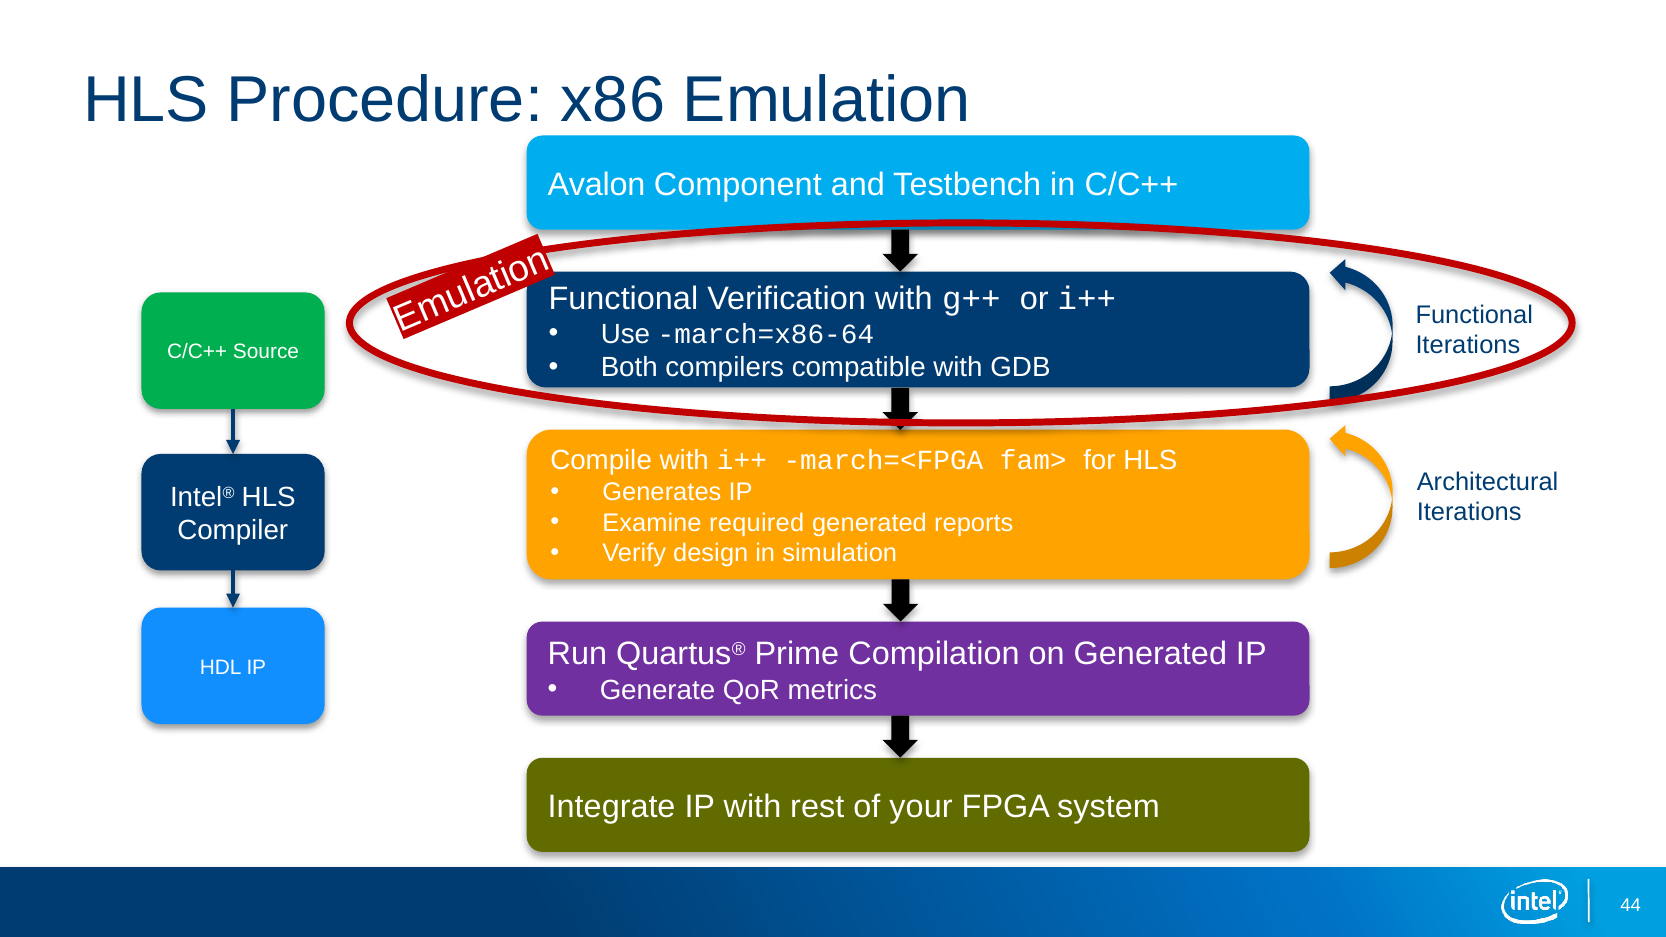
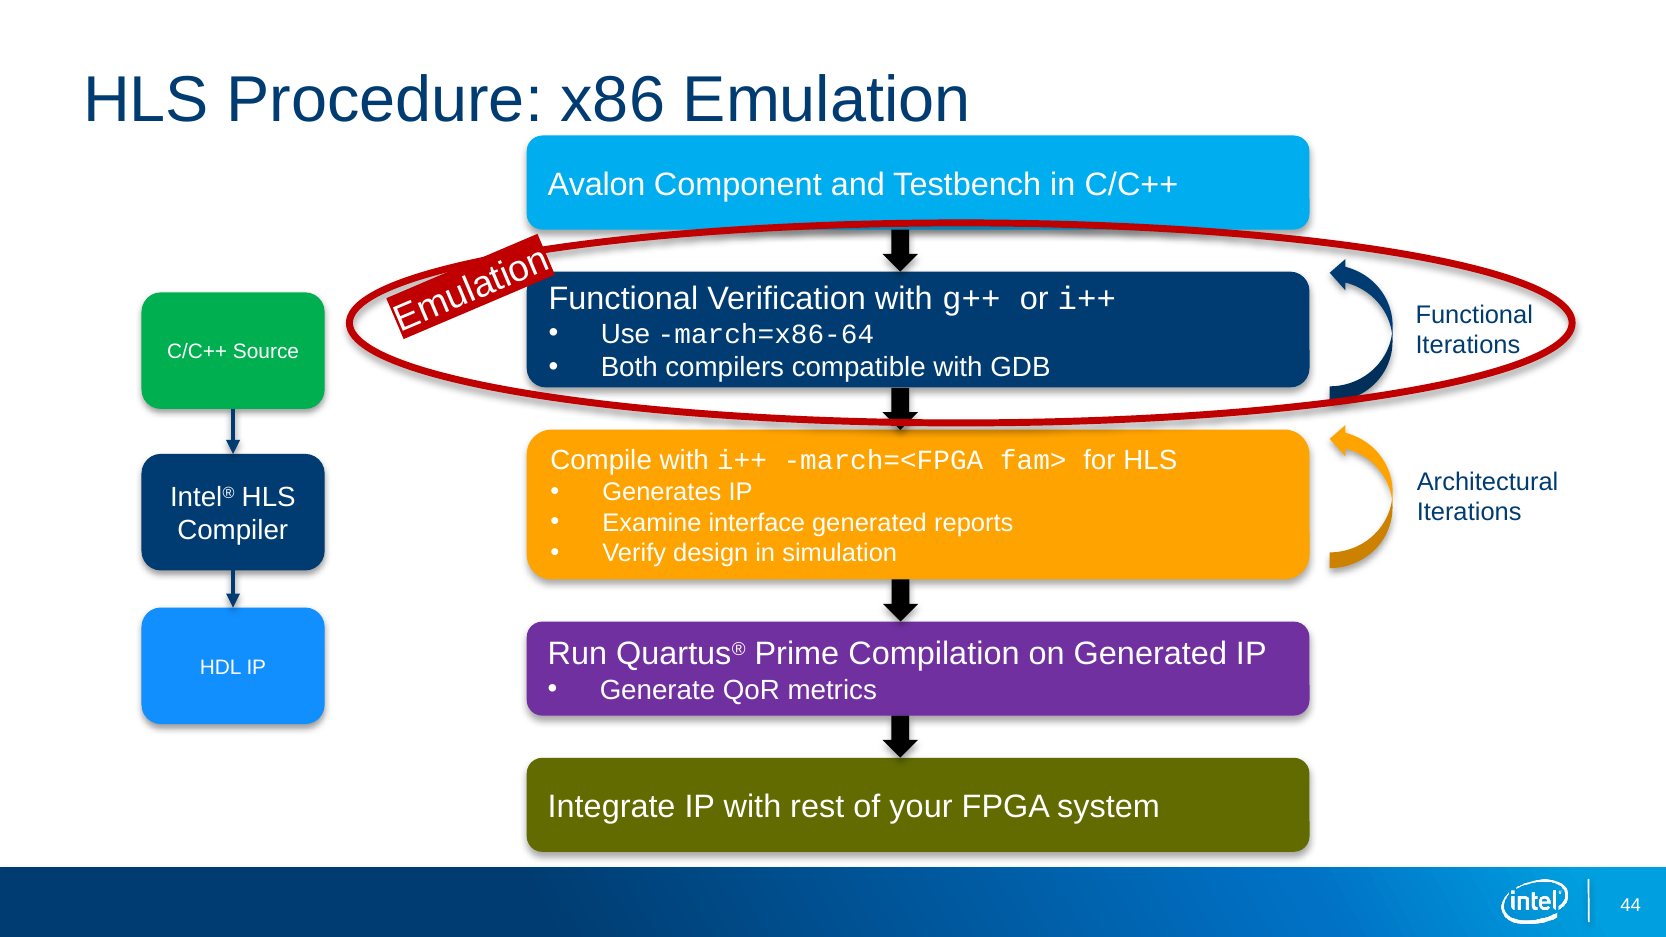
required: required -> interface (757, 523)
